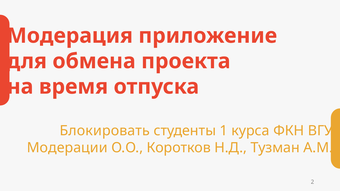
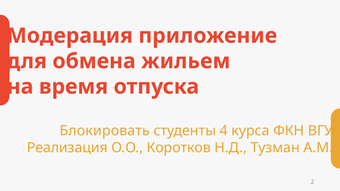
проекта: проекта -> жильем (186, 61)
1: 1 -> 4 (224, 131)
Модерации: Модерации -> Реализация (67, 148)
